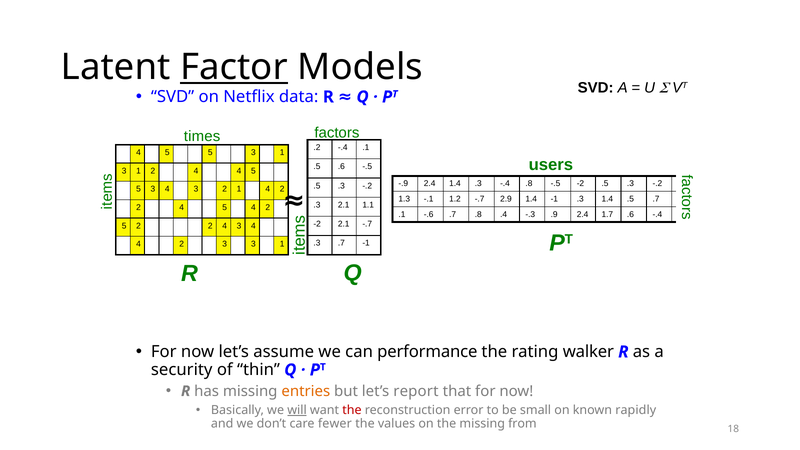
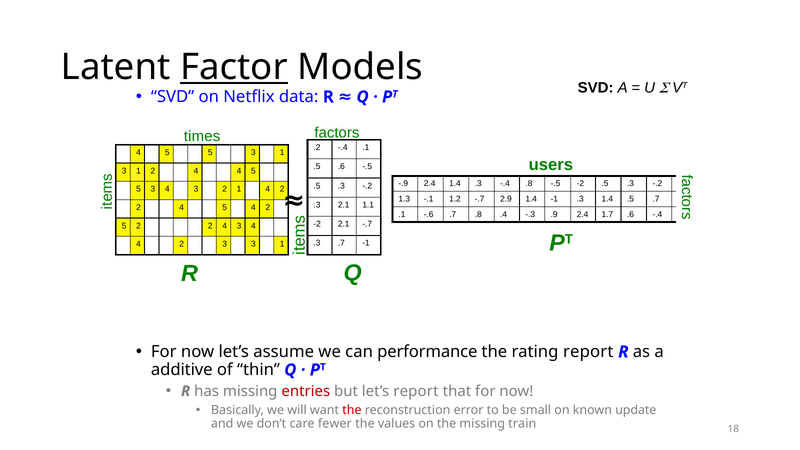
rating walker: walker -> report (588, 352)
security: security -> additive (182, 370)
entries colour: orange -> red (306, 391)
will underline: present -> none (297, 410)
rapidly: rapidly -> update (636, 410)
from: from -> train (522, 424)
